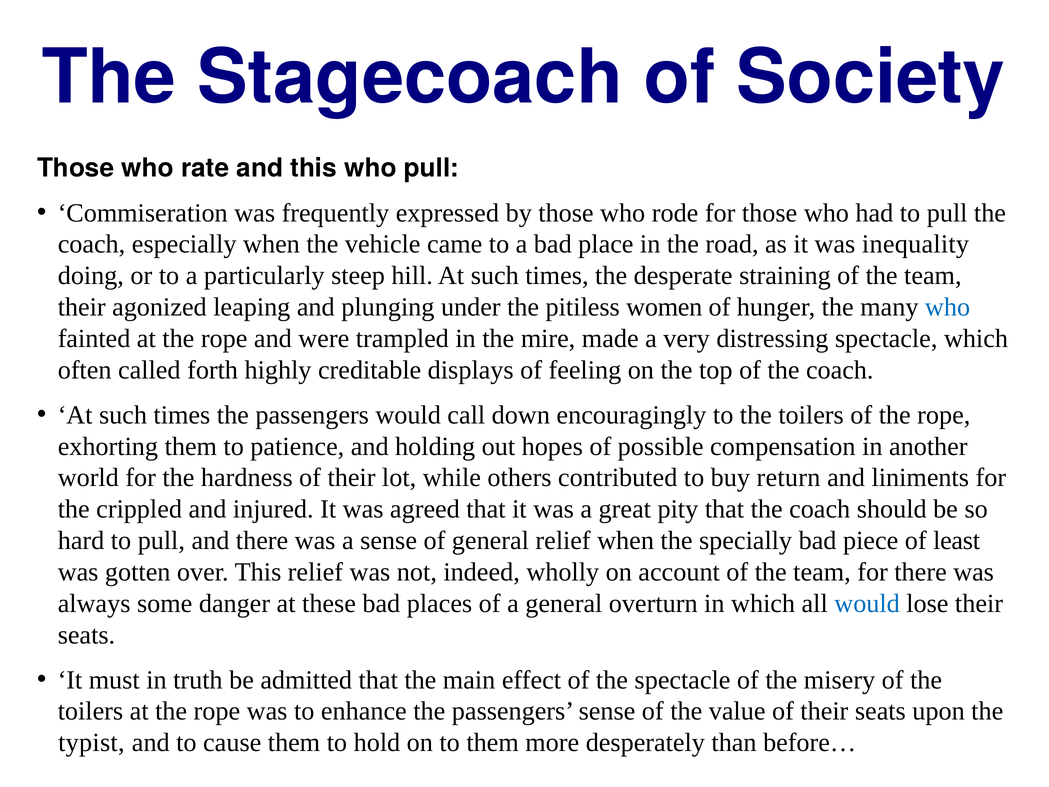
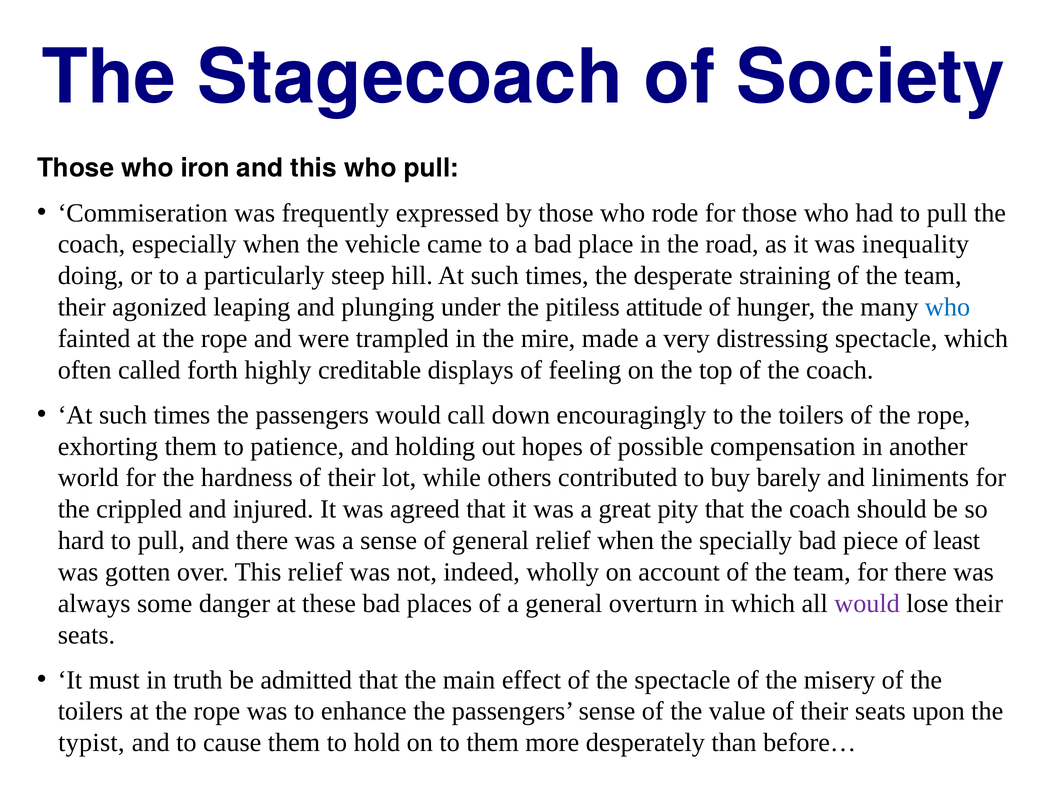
rate: rate -> iron (205, 168)
women: women -> attitude (664, 307)
return: return -> barely (789, 478)
would colour: blue -> purple (867, 604)
